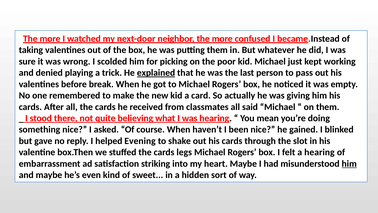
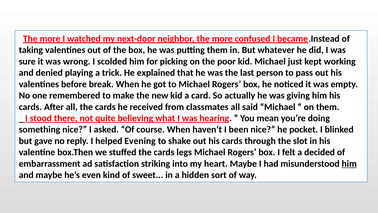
explained underline: present -> none (156, 73)
gained: gained -> pocket (304, 129)
a hearing: hearing -> decided (320, 152)
